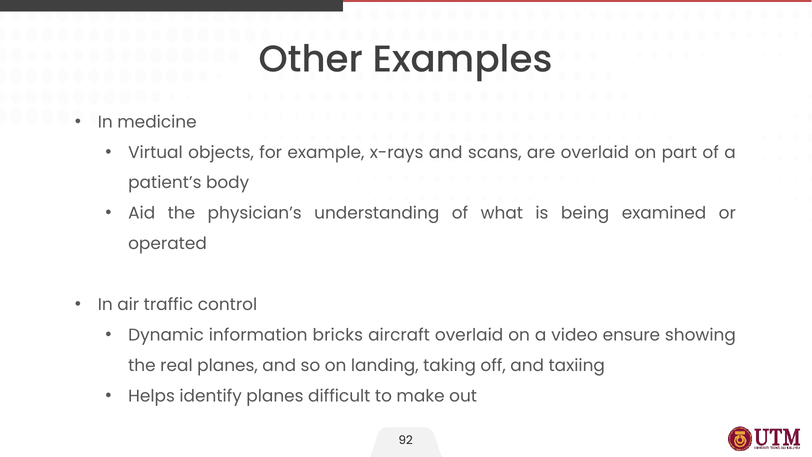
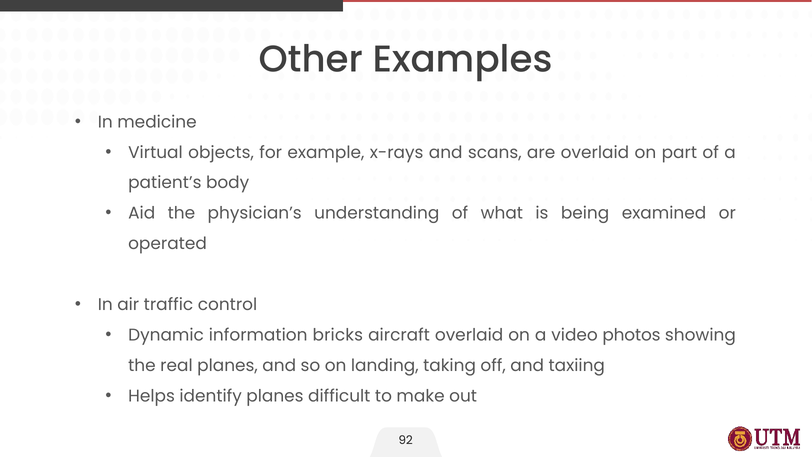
ensure: ensure -> photos (631, 335)
